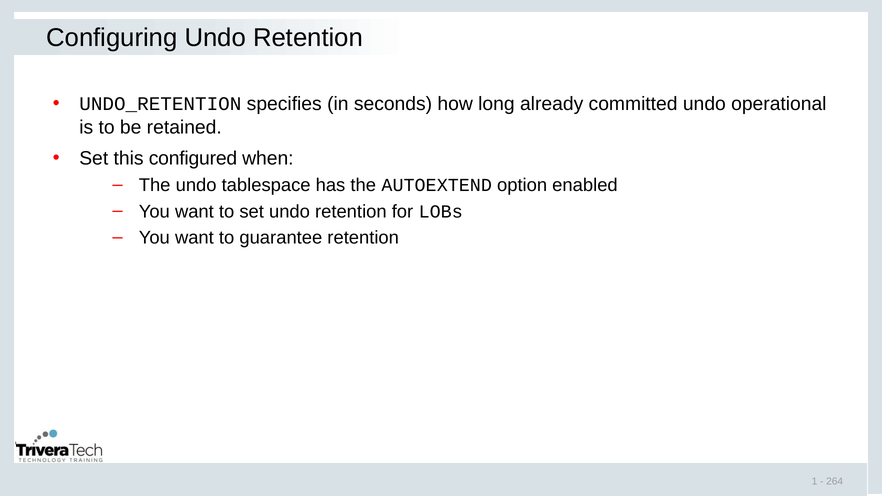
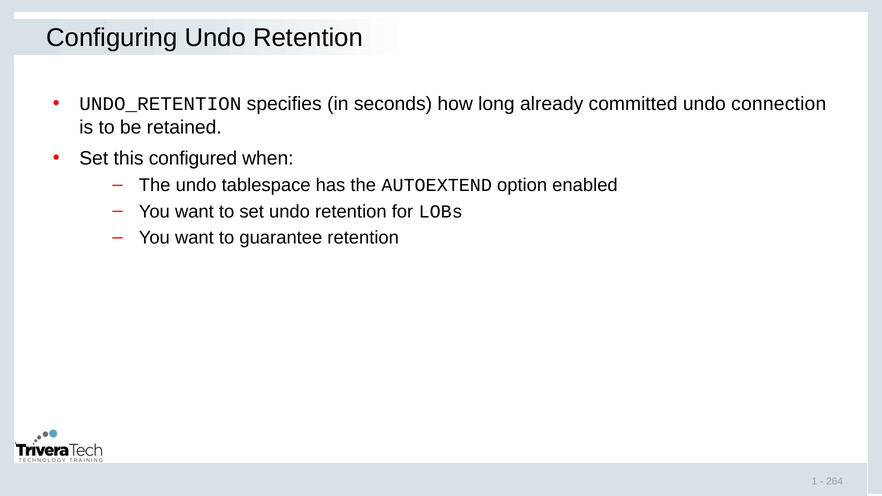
operational: operational -> connection (779, 104)
